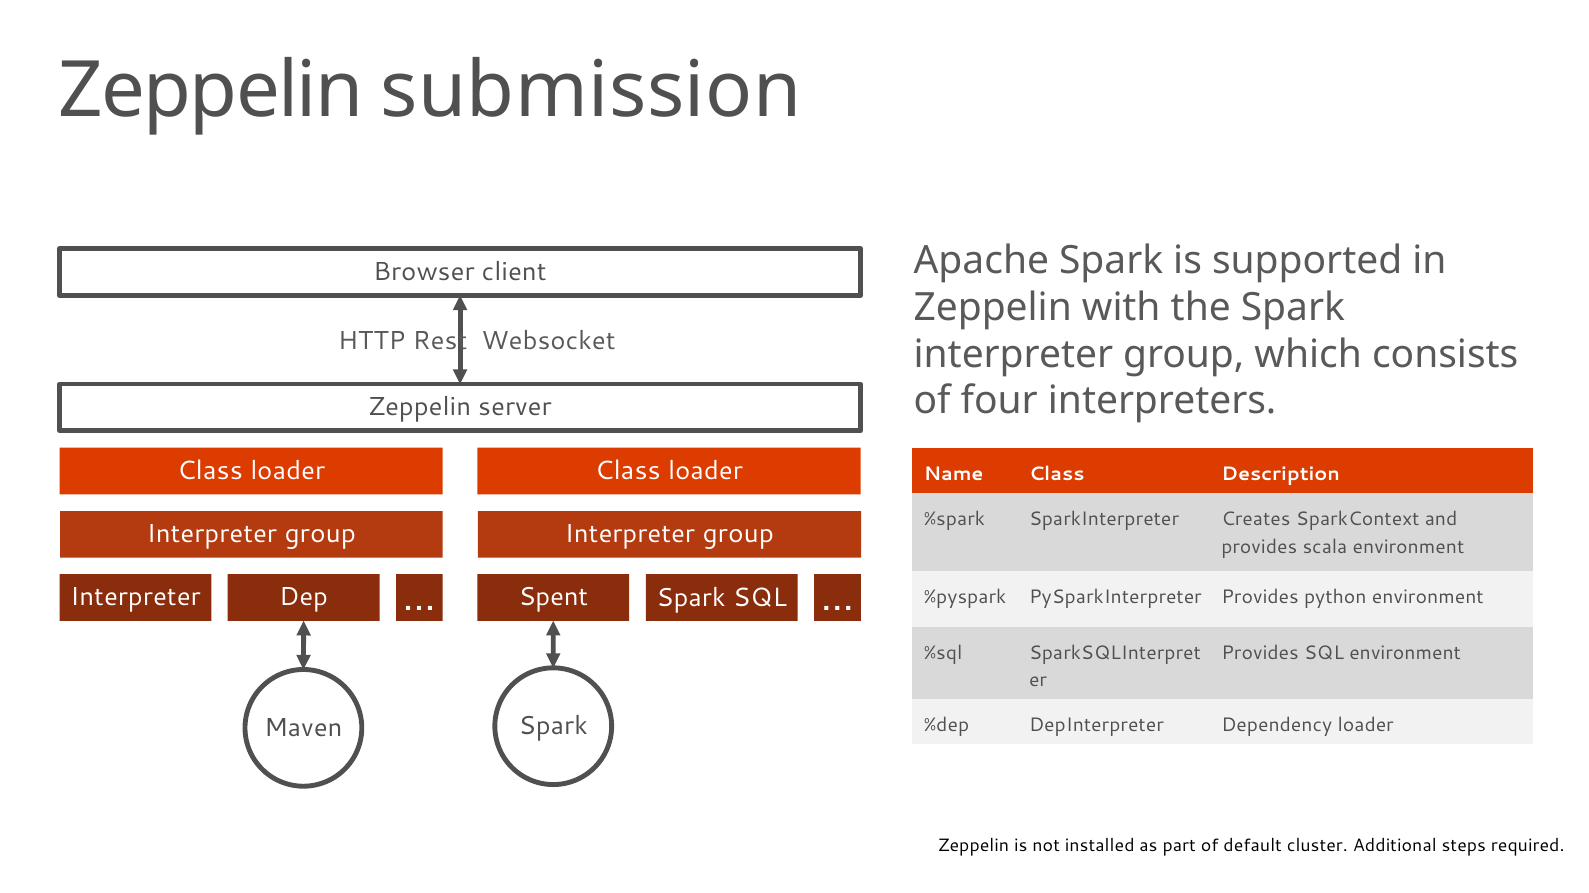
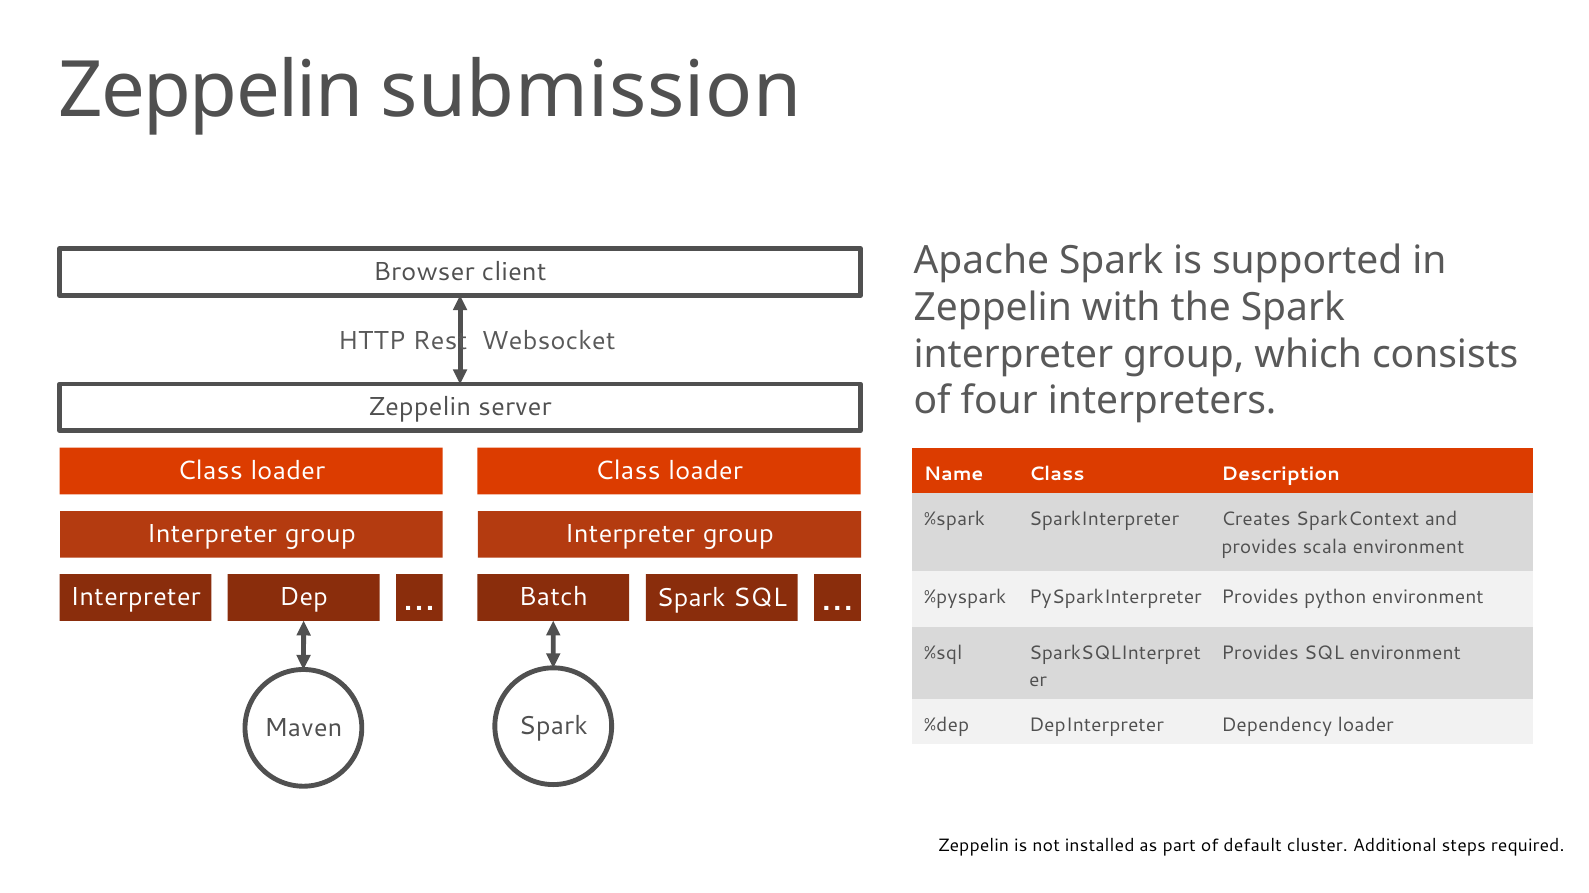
Spent: Spent -> Batch (553, 598)
